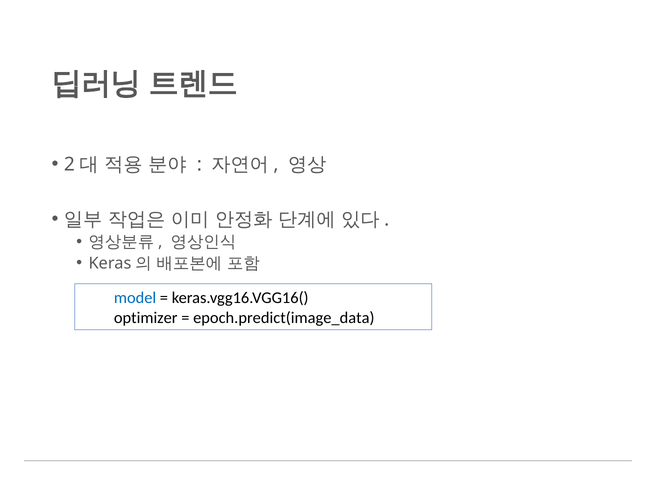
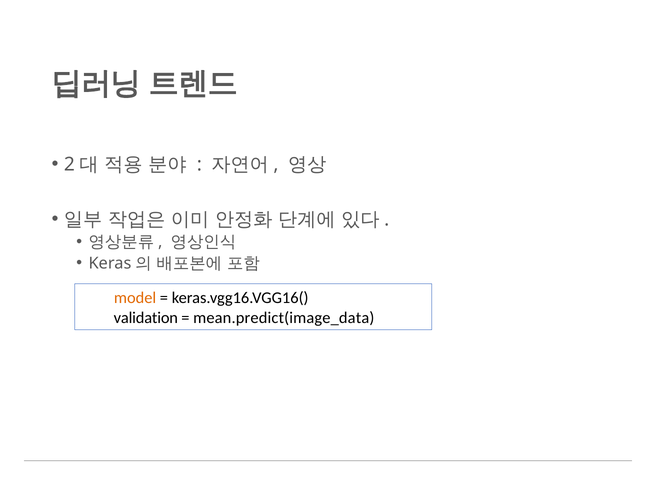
model colour: blue -> orange (135, 298)
optimizer: optimizer -> validation (146, 318)
epoch.predict(image_data: epoch.predict(image_data -> mean.predict(image_data (284, 318)
